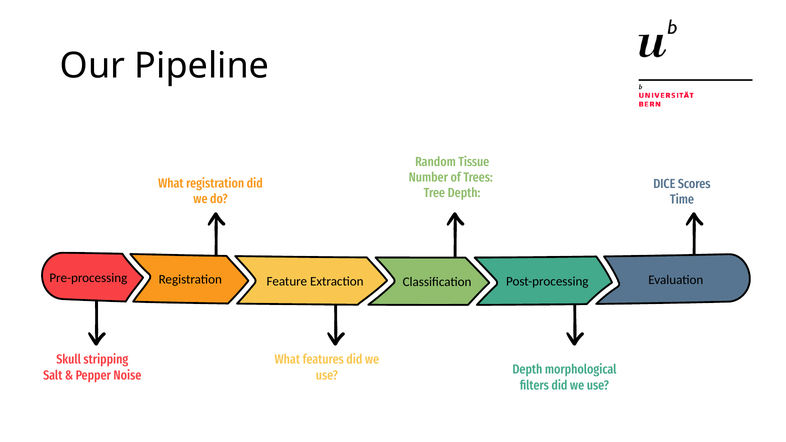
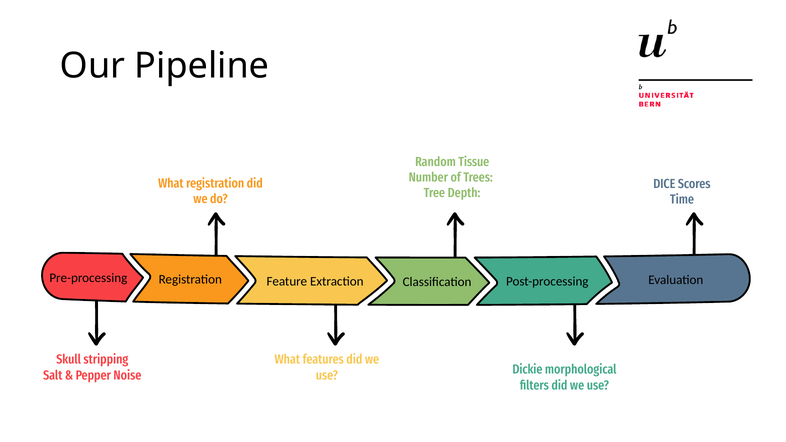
Depth: Depth -> Dickie (527, 370)
